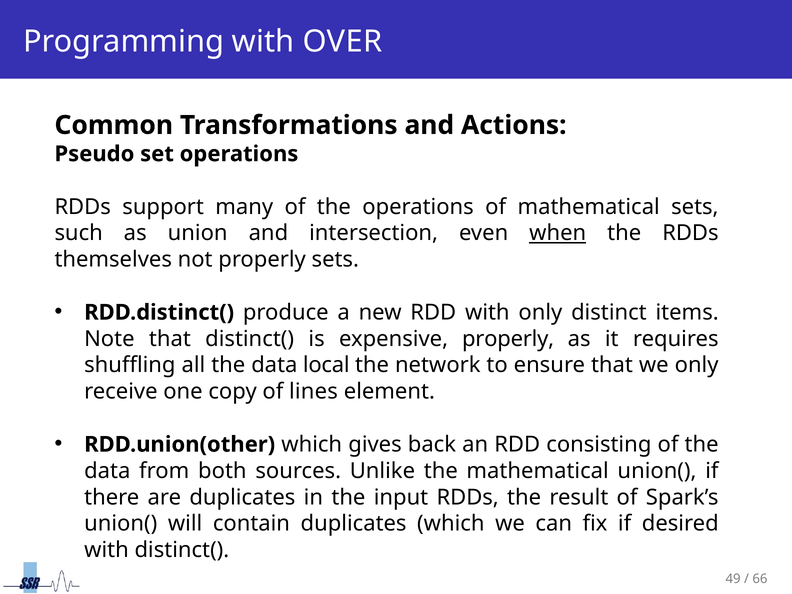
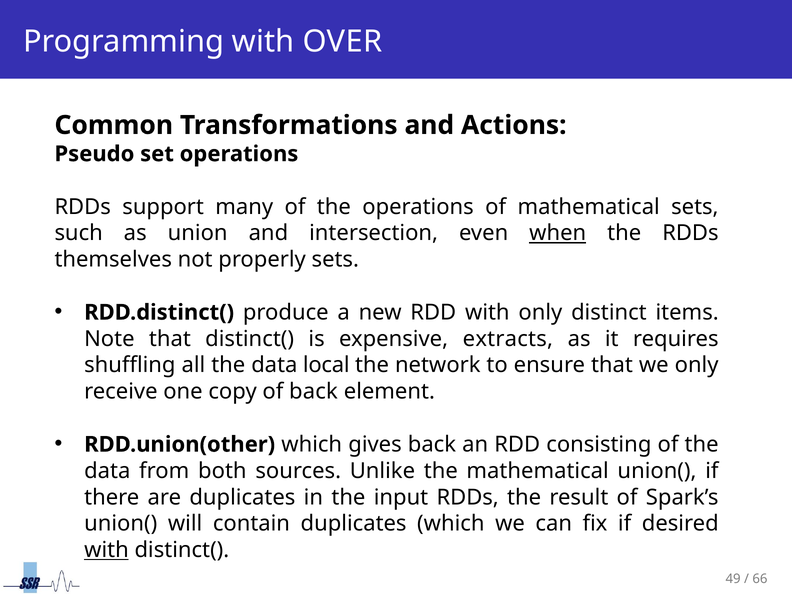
expensive properly: properly -> extracts (508, 339)
of lines: lines -> back (313, 392)
with underline: none -> present (106, 550)
